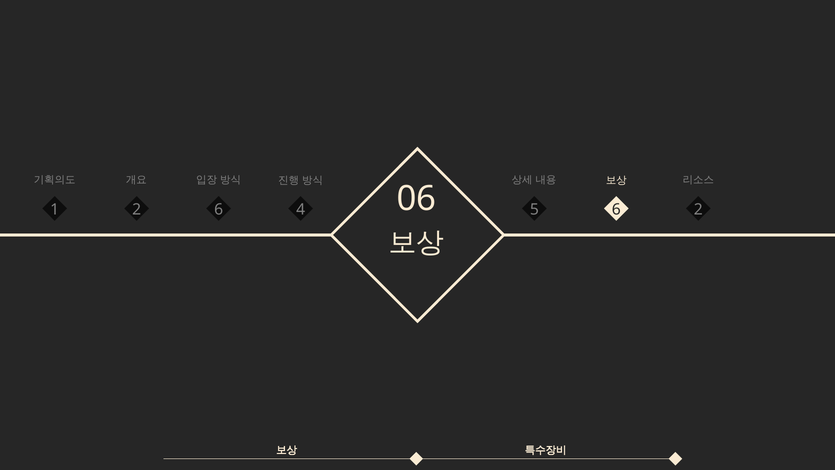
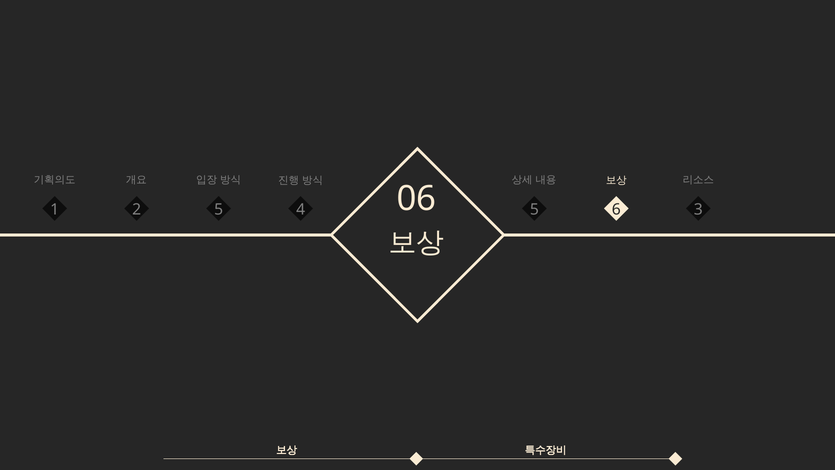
06 2: 2 -> 3 (698, 209)
2 6: 6 -> 5 (219, 209)
